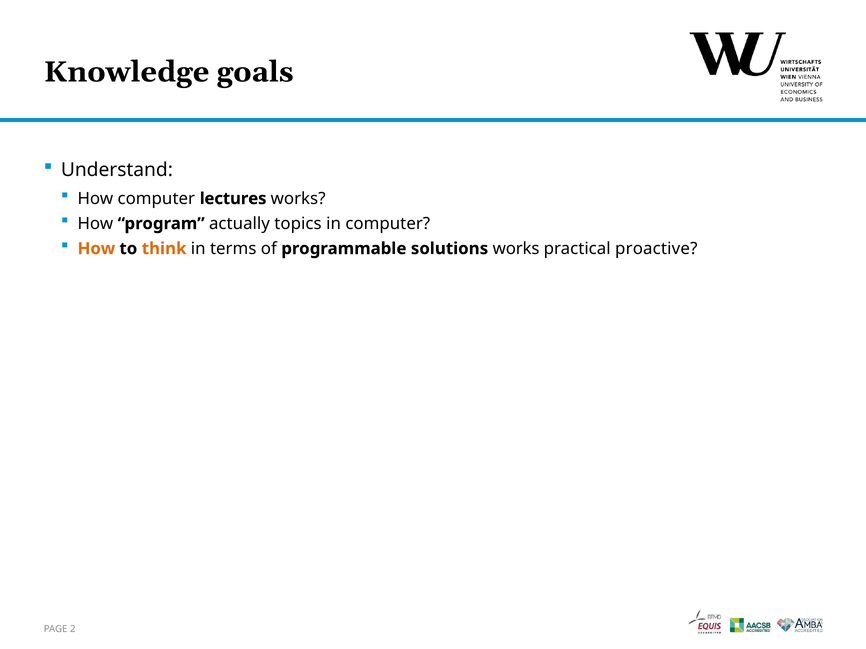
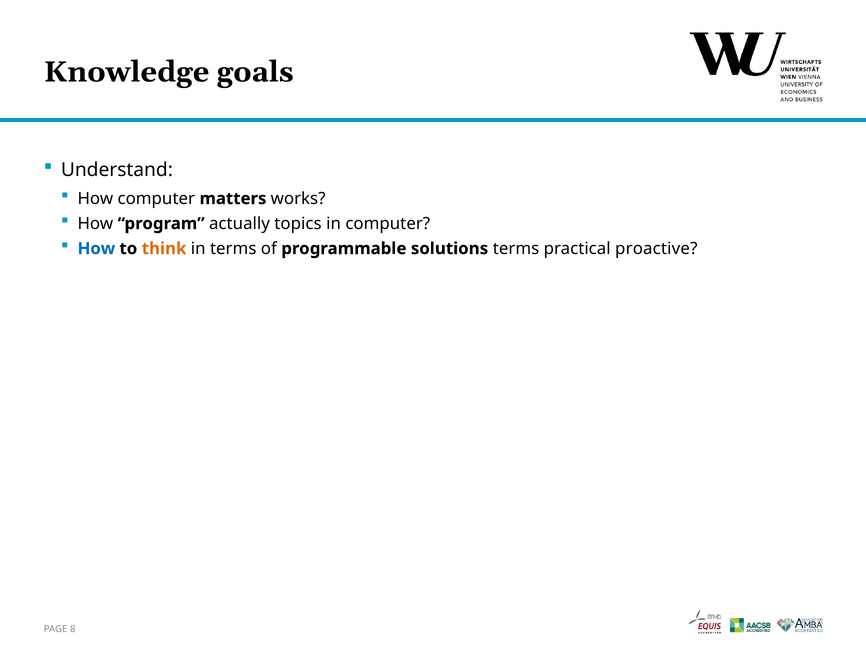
lectures: lectures -> matters (233, 199)
How colour: orange -> blue (96, 249)
solutions works: works -> terms (516, 249)
2: 2 -> 8 (73, 630)
